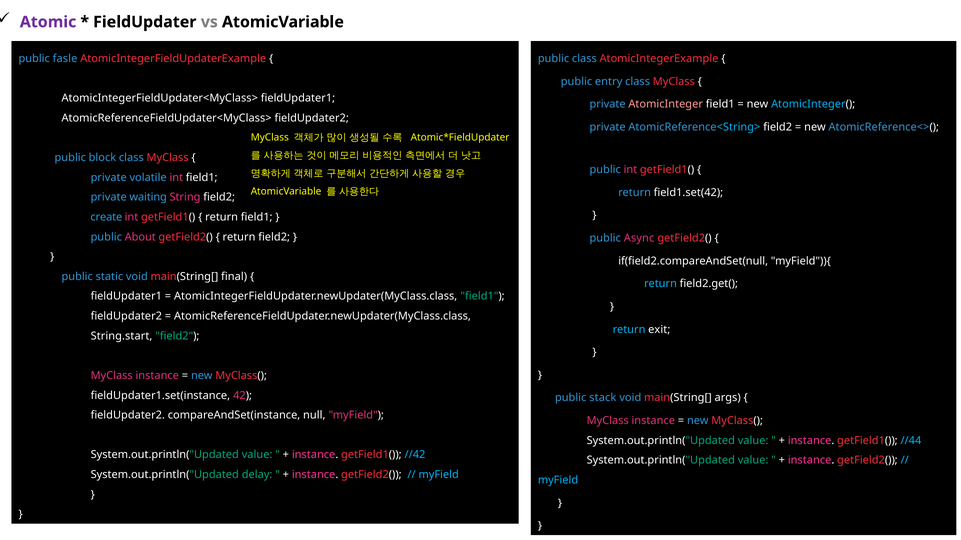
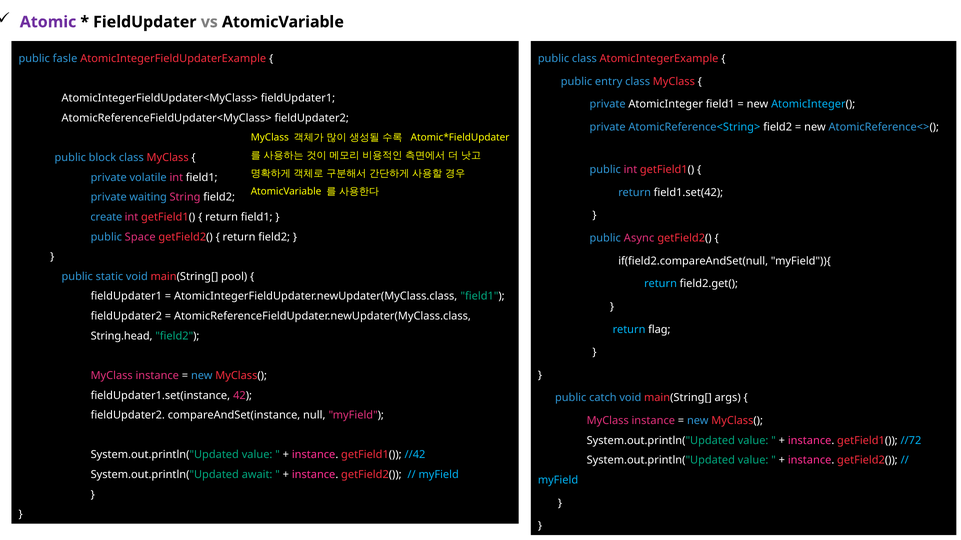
AtomicInteger colour: pink -> white (666, 104)
About: About -> Space (140, 237)
final: final -> pool (234, 277)
exit: exit -> flag (659, 330)
String.start: String.start -> String.head (122, 336)
stack: stack -> catch (603, 398)
//44: //44 -> //72 (911, 441)
delay: delay -> await (257, 475)
